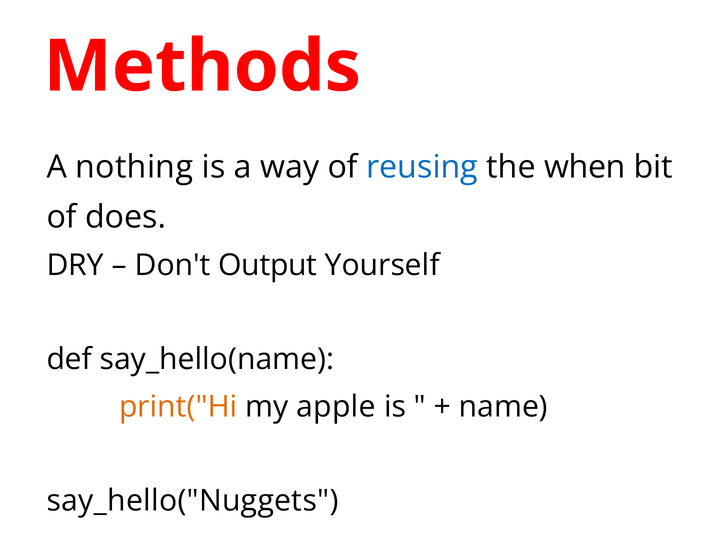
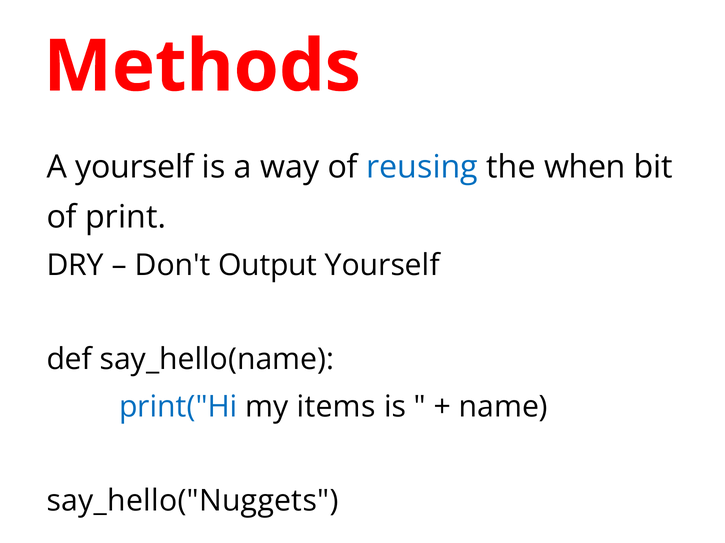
A nothing: nothing -> yourself (135, 167)
does: does -> print (126, 218)
print("Hi colour: orange -> blue (178, 407)
apple: apple -> items (336, 407)
